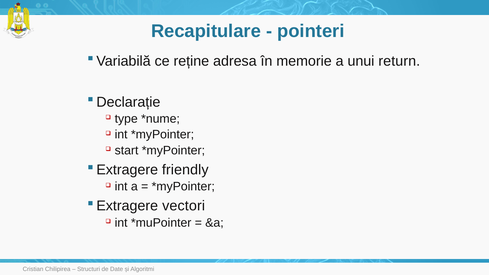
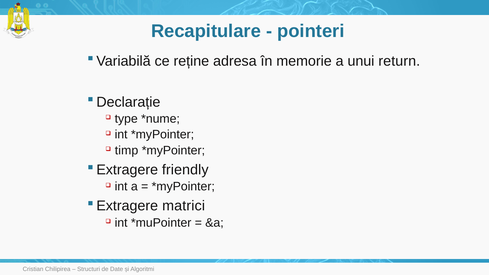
start: start -> timp (127, 150)
vectori: vectori -> matrici (184, 206)
